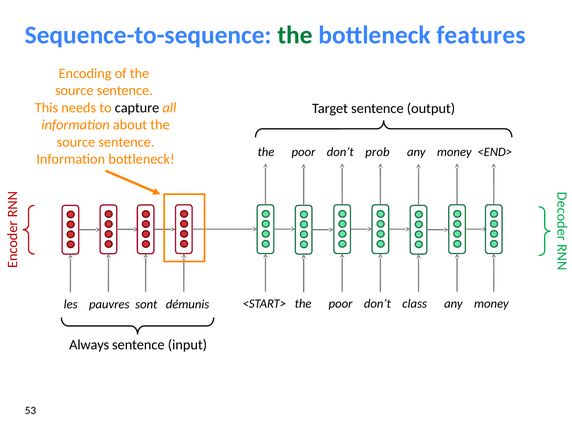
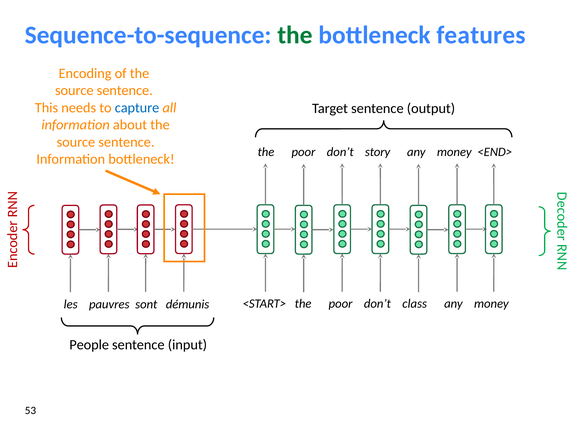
capture colour: black -> blue (137, 108)
prob: prob -> story (378, 152)
Always: Always -> People (89, 345)
